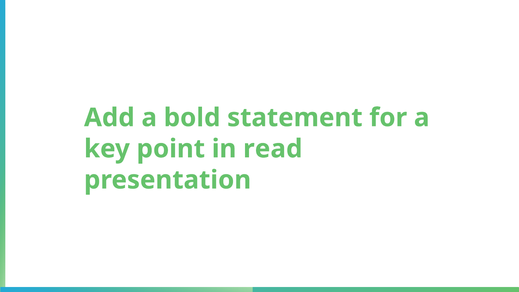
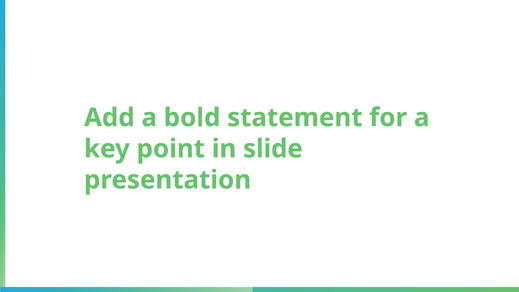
read: read -> slide (273, 149)
